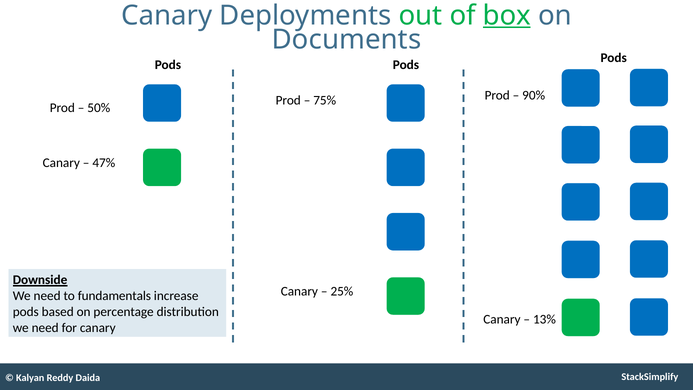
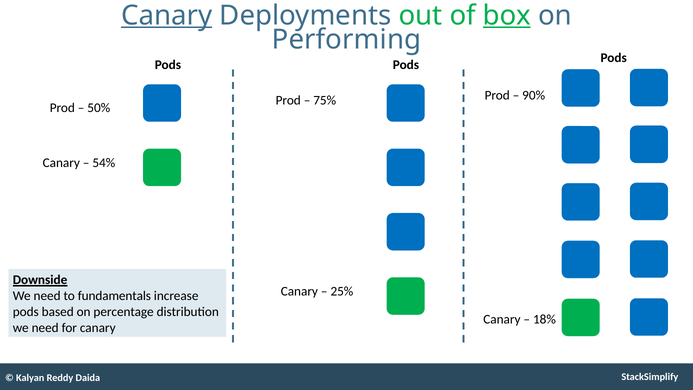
Canary underline: none -> present (167, 15)
Documents: Documents -> Performing (346, 39)
47%: 47% -> 54% (104, 163)
13%: 13% -> 18% (544, 319)
